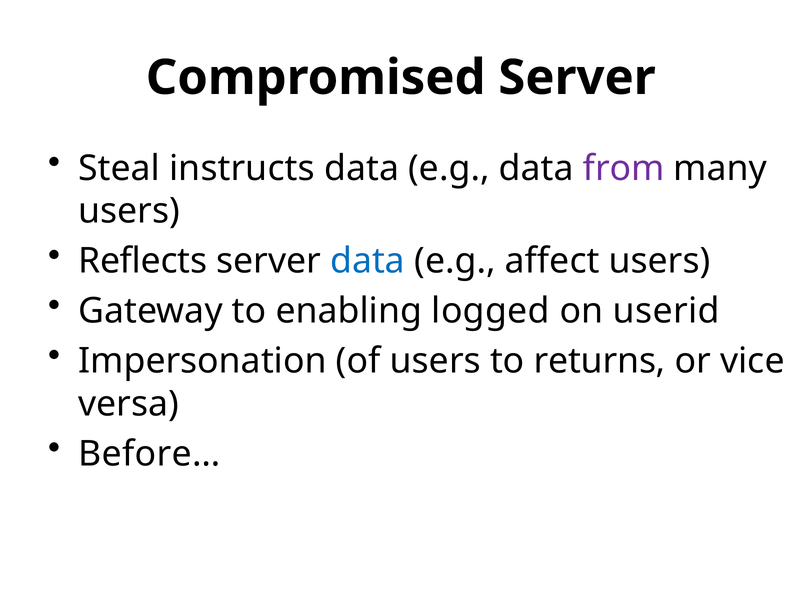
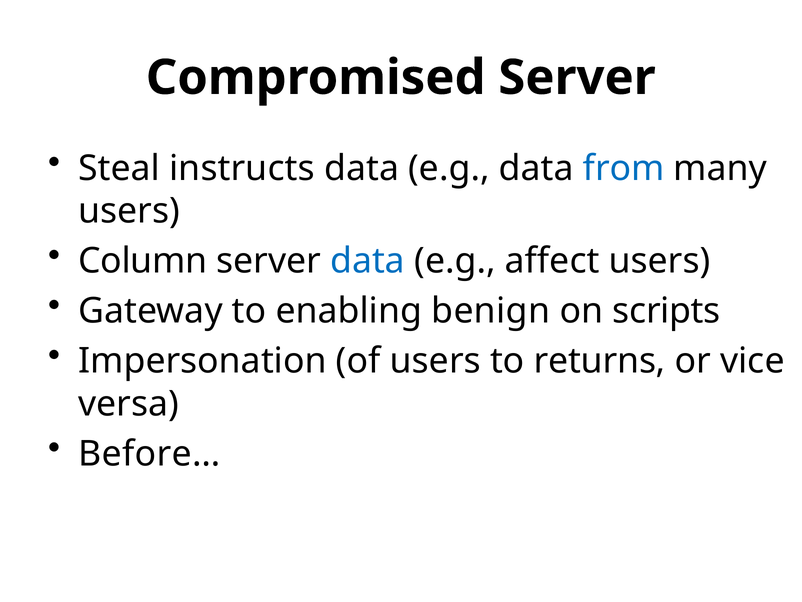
from colour: purple -> blue (624, 168)
Reflects: Reflects -> Column (143, 261)
logged: logged -> benign (491, 311)
userid: userid -> scripts (666, 311)
